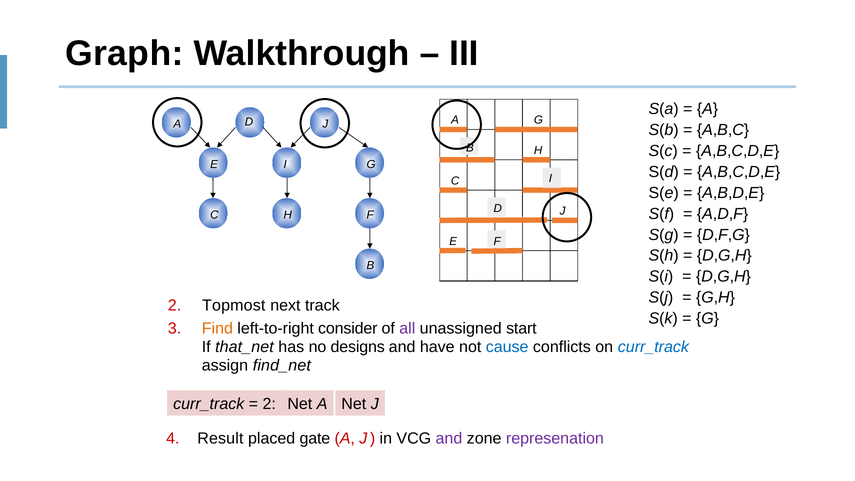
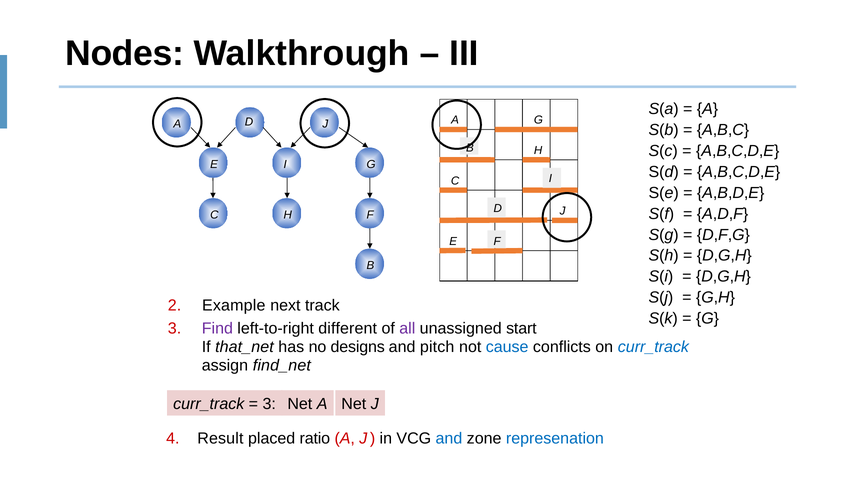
Graph: Graph -> Nodes (125, 53)
Topmost: Topmost -> Example (234, 306)
Find colour: orange -> purple (217, 329)
consider: consider -> different (348, 329)
have: have -> pitch (437, 347)
2: 2 -> 3 (269, 404)
gate: gate -> ratio (315, 438)
and colour: purple -> blue (449, 438)
represenation colour: purple -> blue (555, 438)
